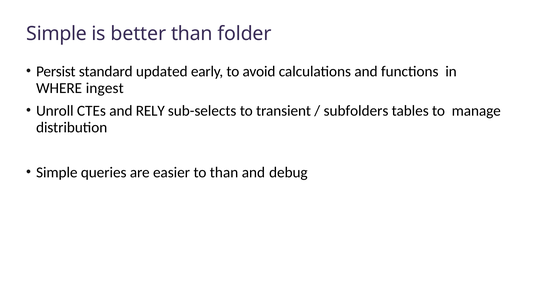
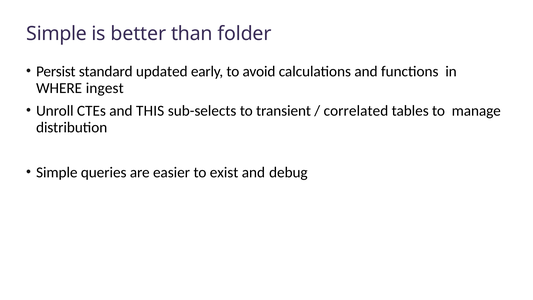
RELY: RELY -> THIS (150, 111)
subfolders: subfolders -> correlated (356, 111)
to than: than -> exist (224, 172)
